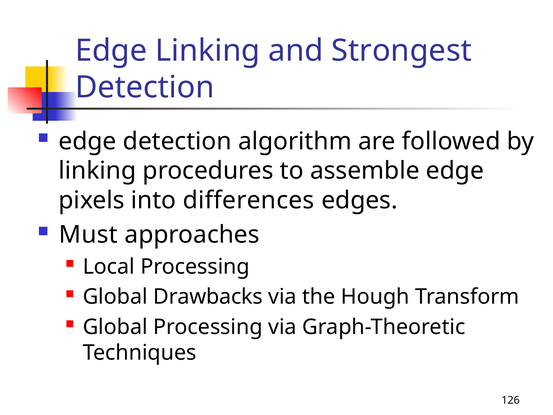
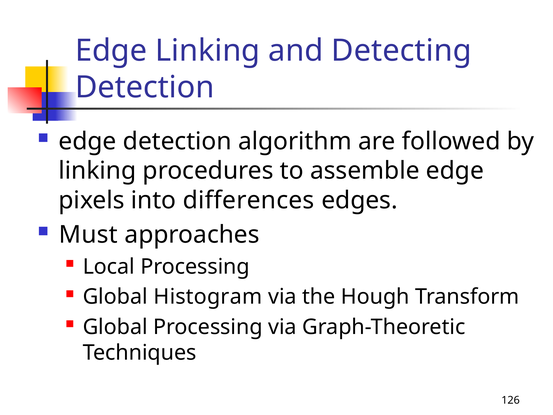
Strongest: Strongest -> Detecting (402, 51)
Drawbacks: Drawbacks -> Histogram (208, 297)
